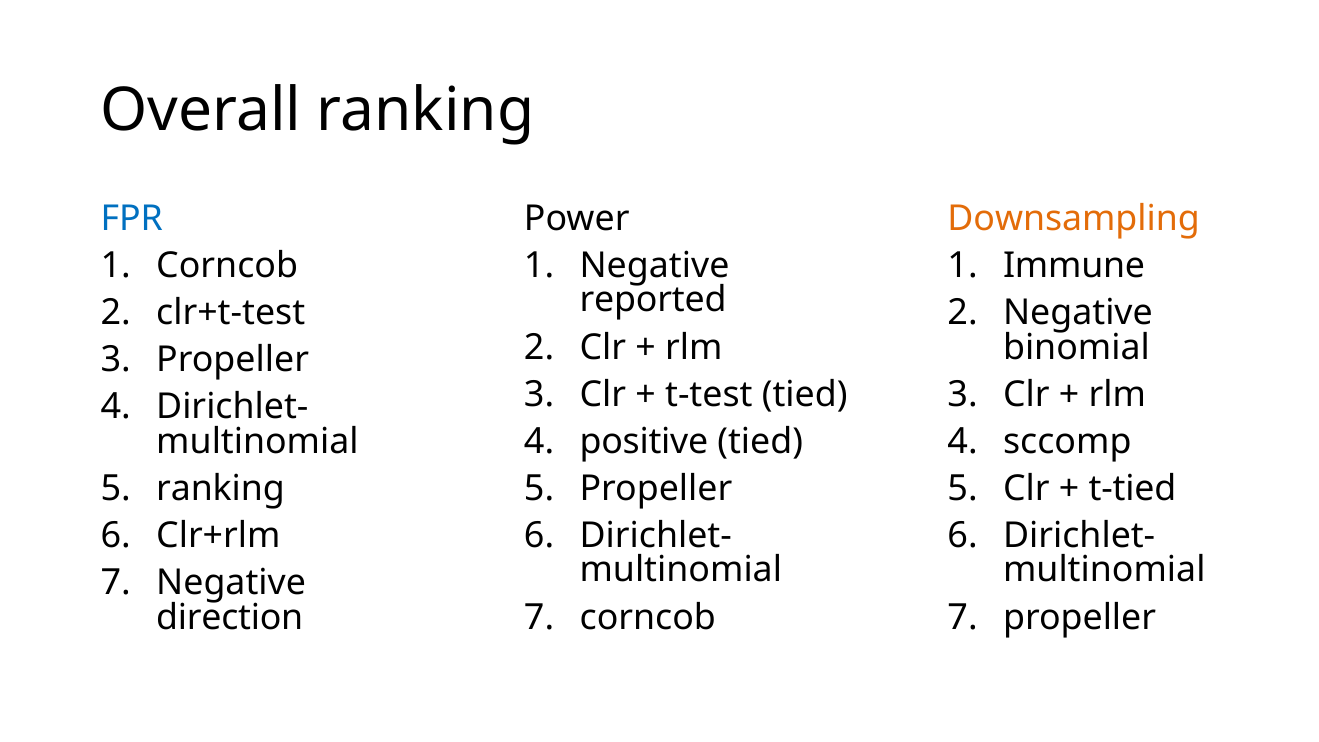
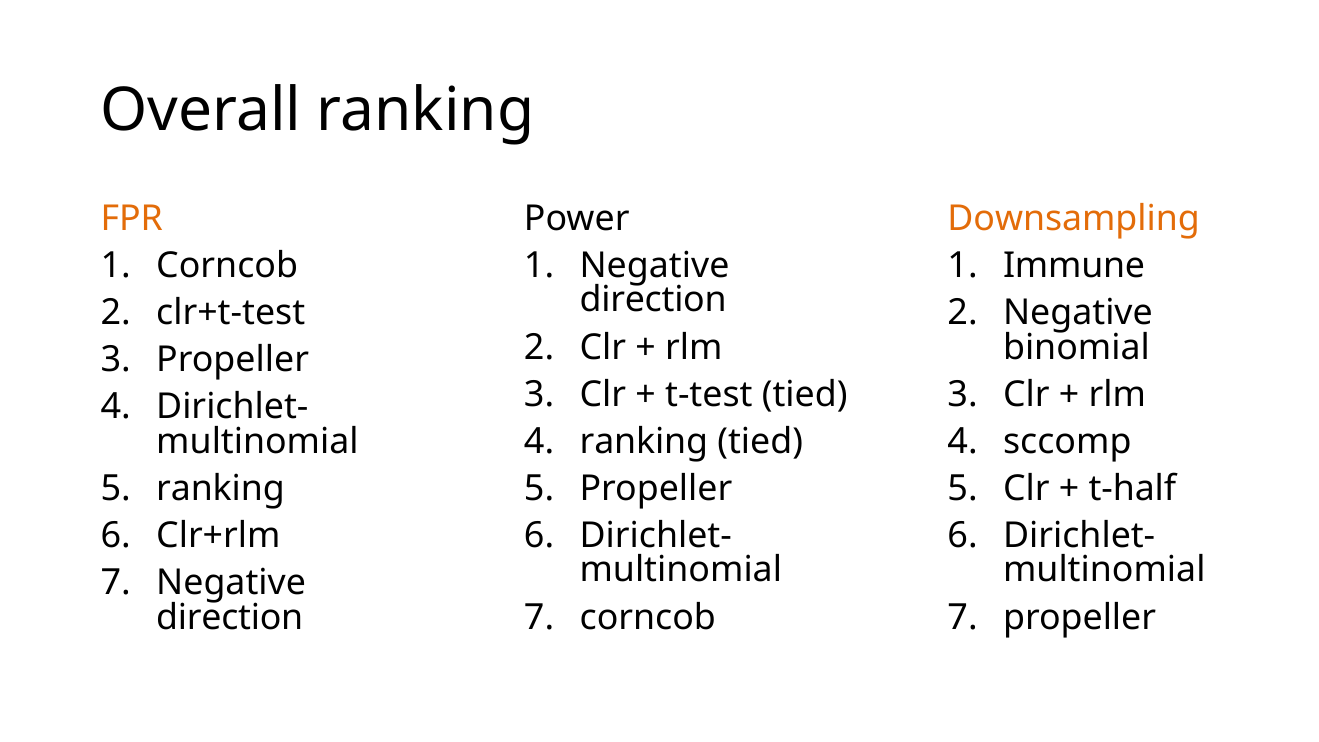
FPR colour: blue -> orange (132, 218)
reported: reported -> direction (653, 300)
positive: positive -> ranking (644, 441)
t-tied: t-tied -> t-half (1132, 488)
